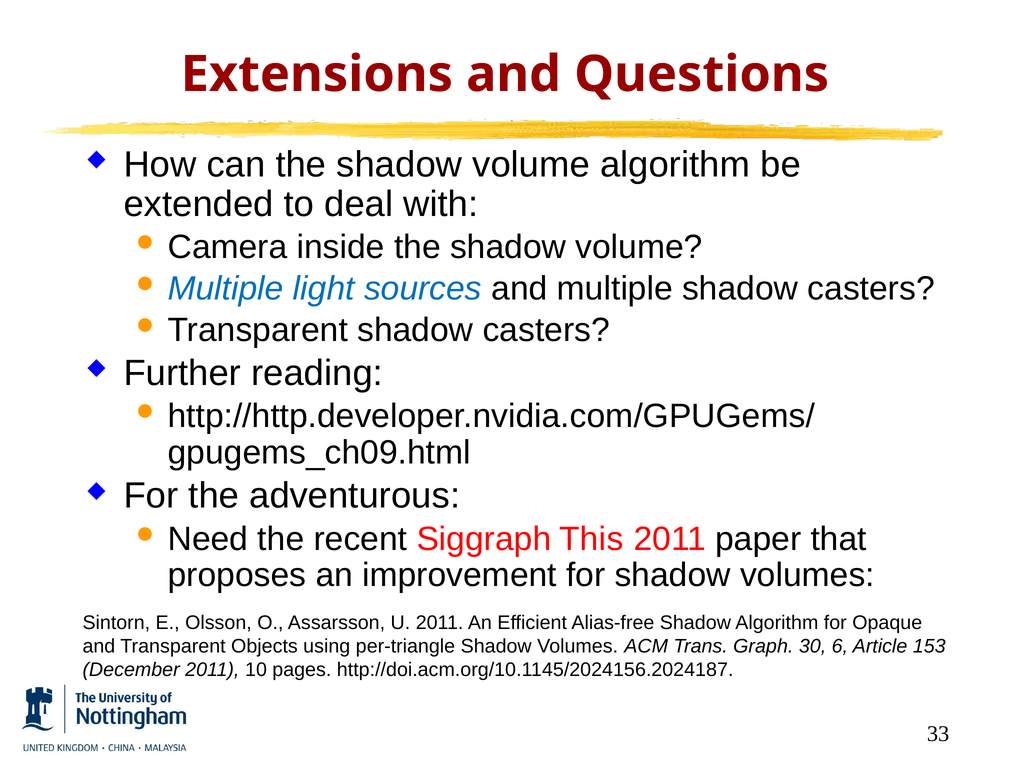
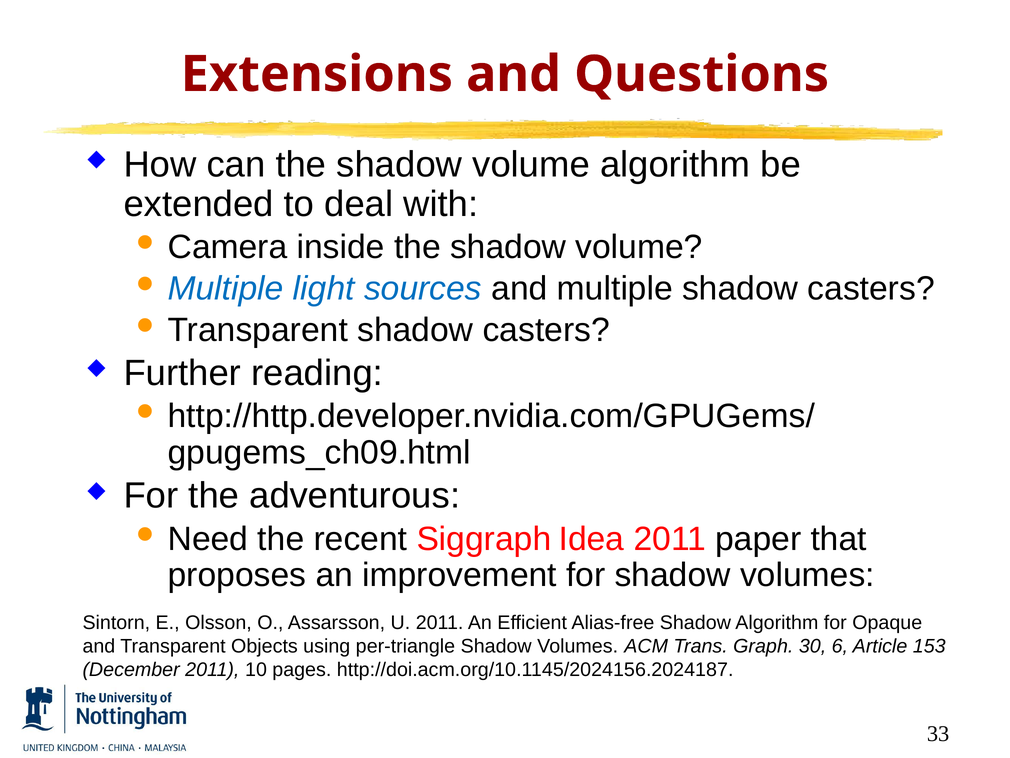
This: This -> Idea (591, 539)
